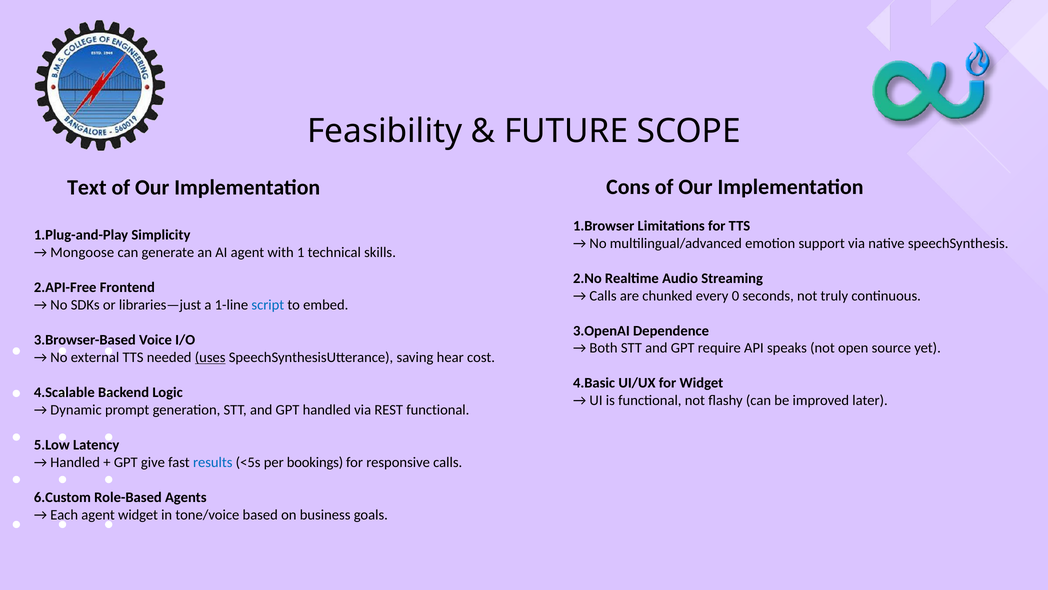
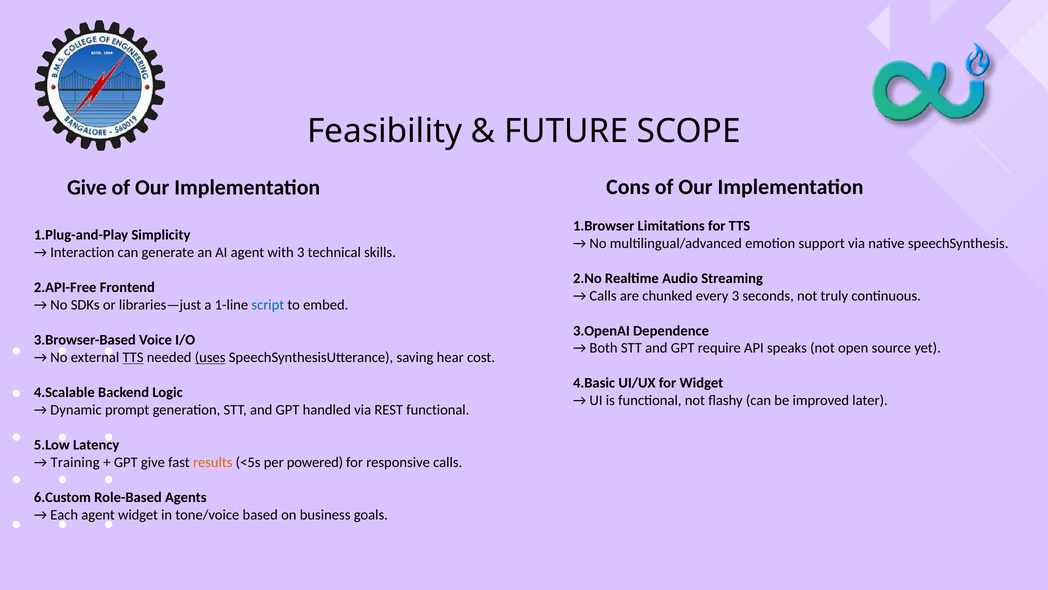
Text: Text -> Give (87, 187)
Mongoose: Mongoose -> Interaction (82, 252)
with 1: 1 -> 3 (301, 252)
every 0: 0 -> 3 (735, 295)
TTS underline: none -> present (133, 357)
Handled: Handled -> Training (75, 462)
results colour: blue -> orange (213, 462)
bookings: bookings -> powered (315, 462)
